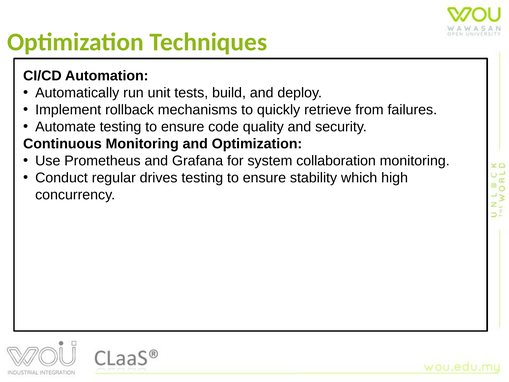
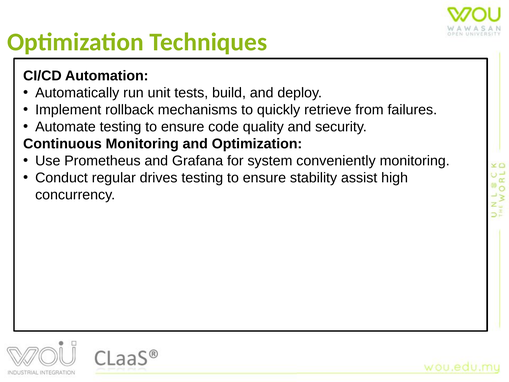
collaboration: collaboration -> conveniently (336, 161)
which: which -> assist (359, 178)
